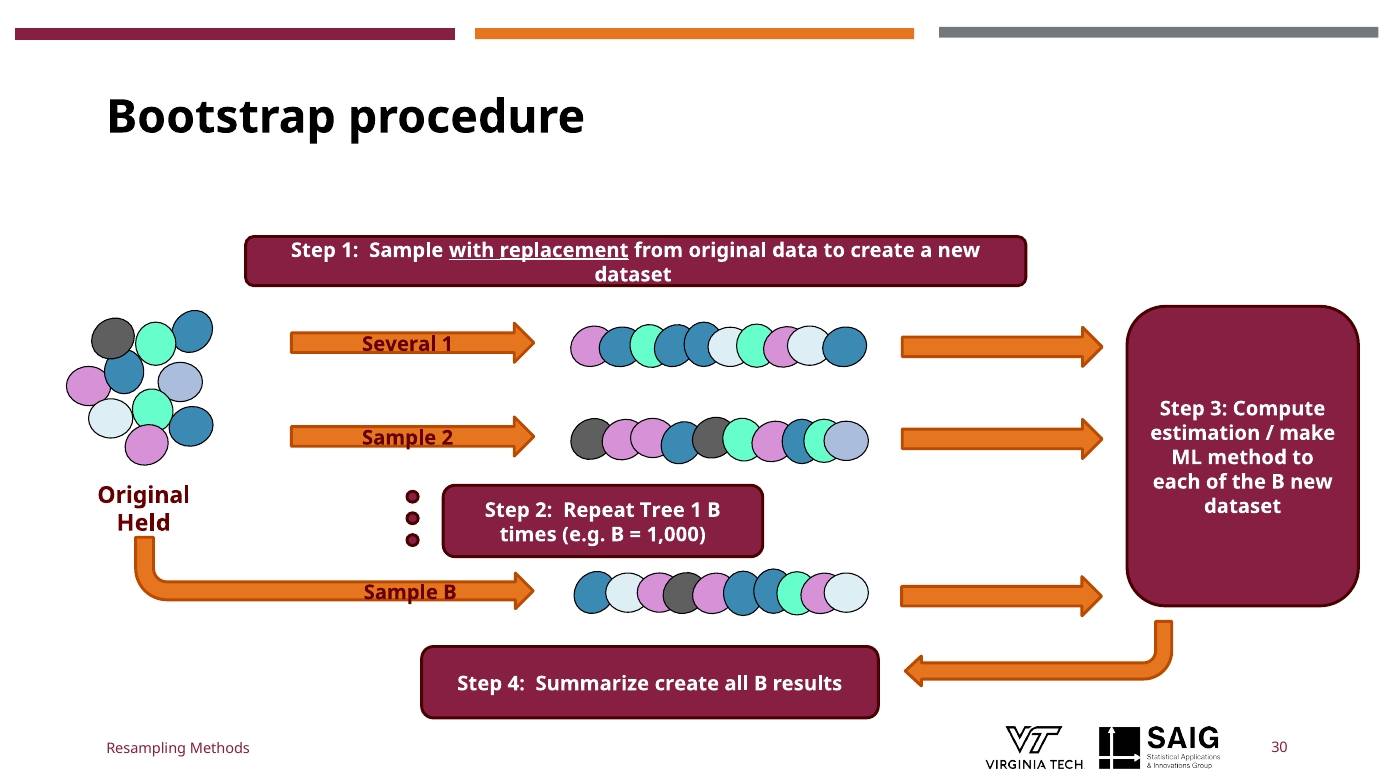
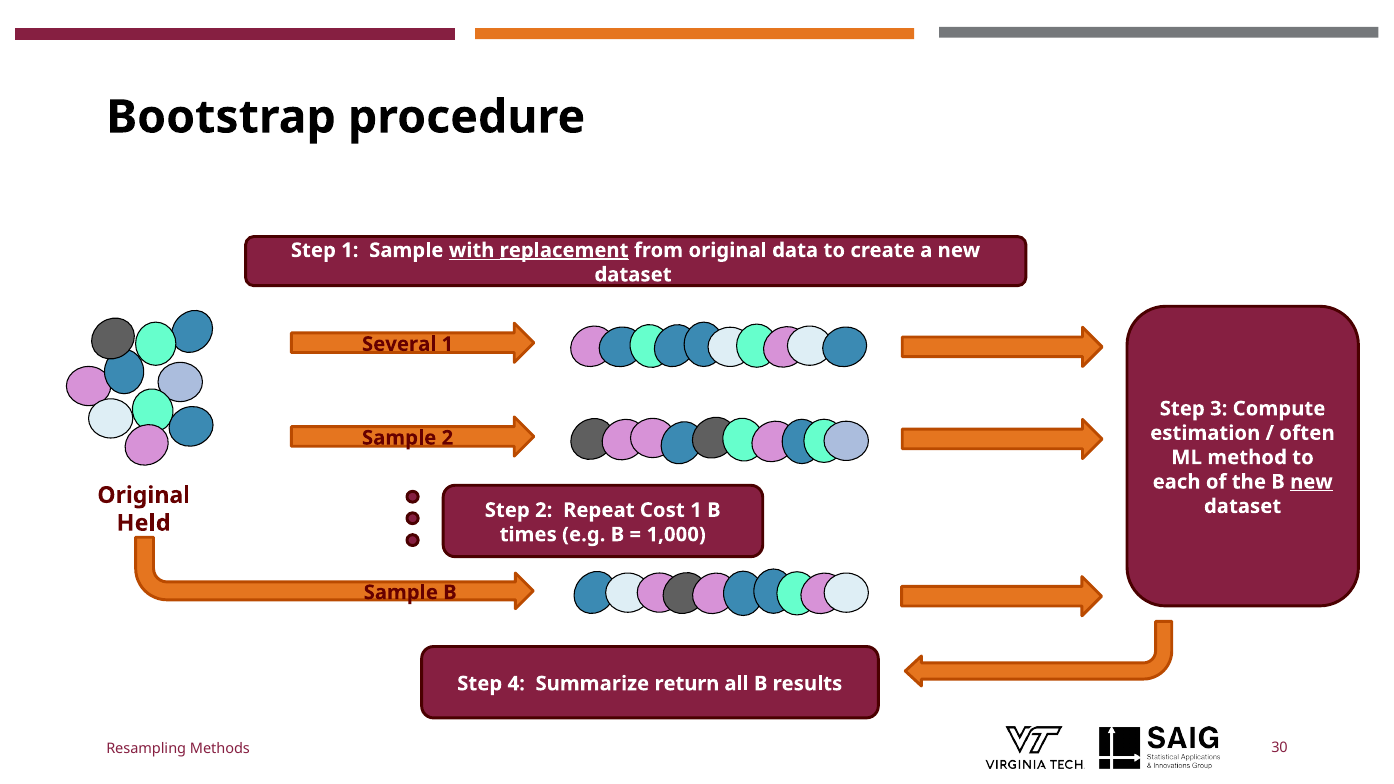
make: make -> often (1307, 433)
new underline: none -> present (1311, 482)
Tree: Tree -> Cost (662, 510)
Summarize create: create -> return (687, 684)
